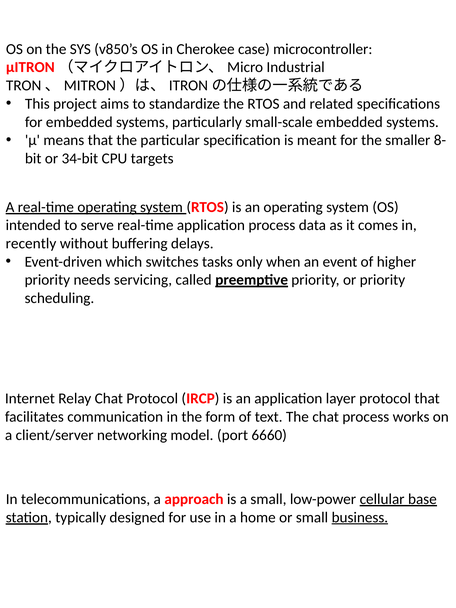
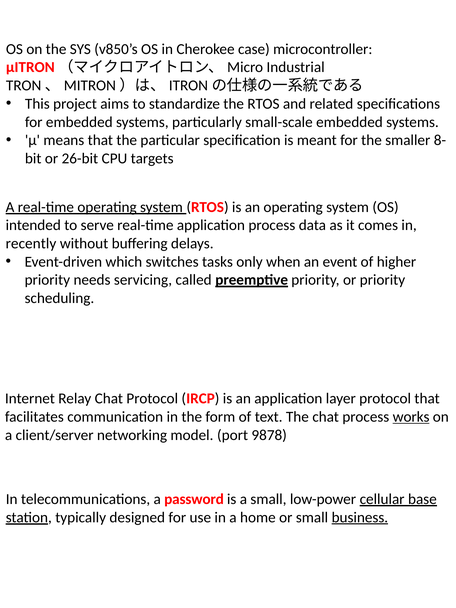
34-bit: 34-bit -> 26-bit (80, 158)
works underline: none -> present (411, 417)
6660: 6660 -> 9878 (269, 435)
approach: approach -> password (194, 499)
